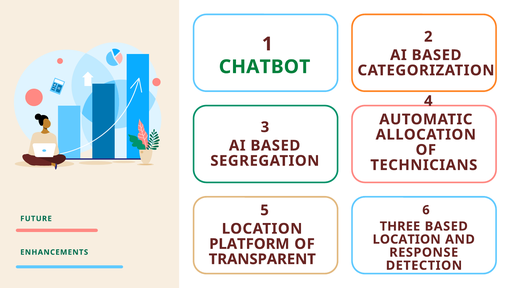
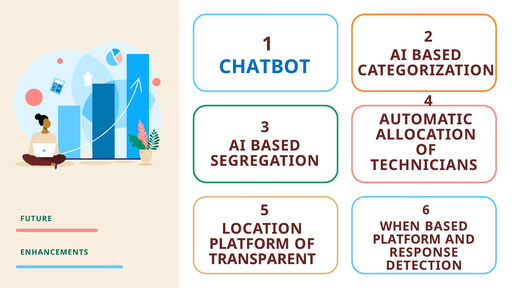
CHATBOT colour: green -> blue (265, 67)
THREE: THREE -> WHEN (400, 226)
LOCATION: LOCATION -> PLATFORM (407, 239)
